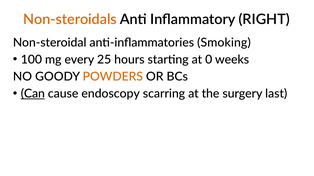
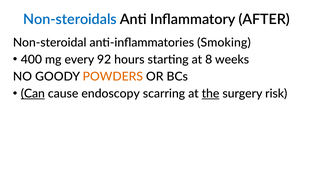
Non-steroidals colour: orange -> blue (70, 19)
RIGHT: RIGHT -> AFTER (264, 19)
100: 100 -> 400 (31, 60)
25: 25 -> 92 (104, 60)
0: 0 -> 8 (209, 60)
the underline: none -> present (211, 94)
last: last -> risk (276, 94)
